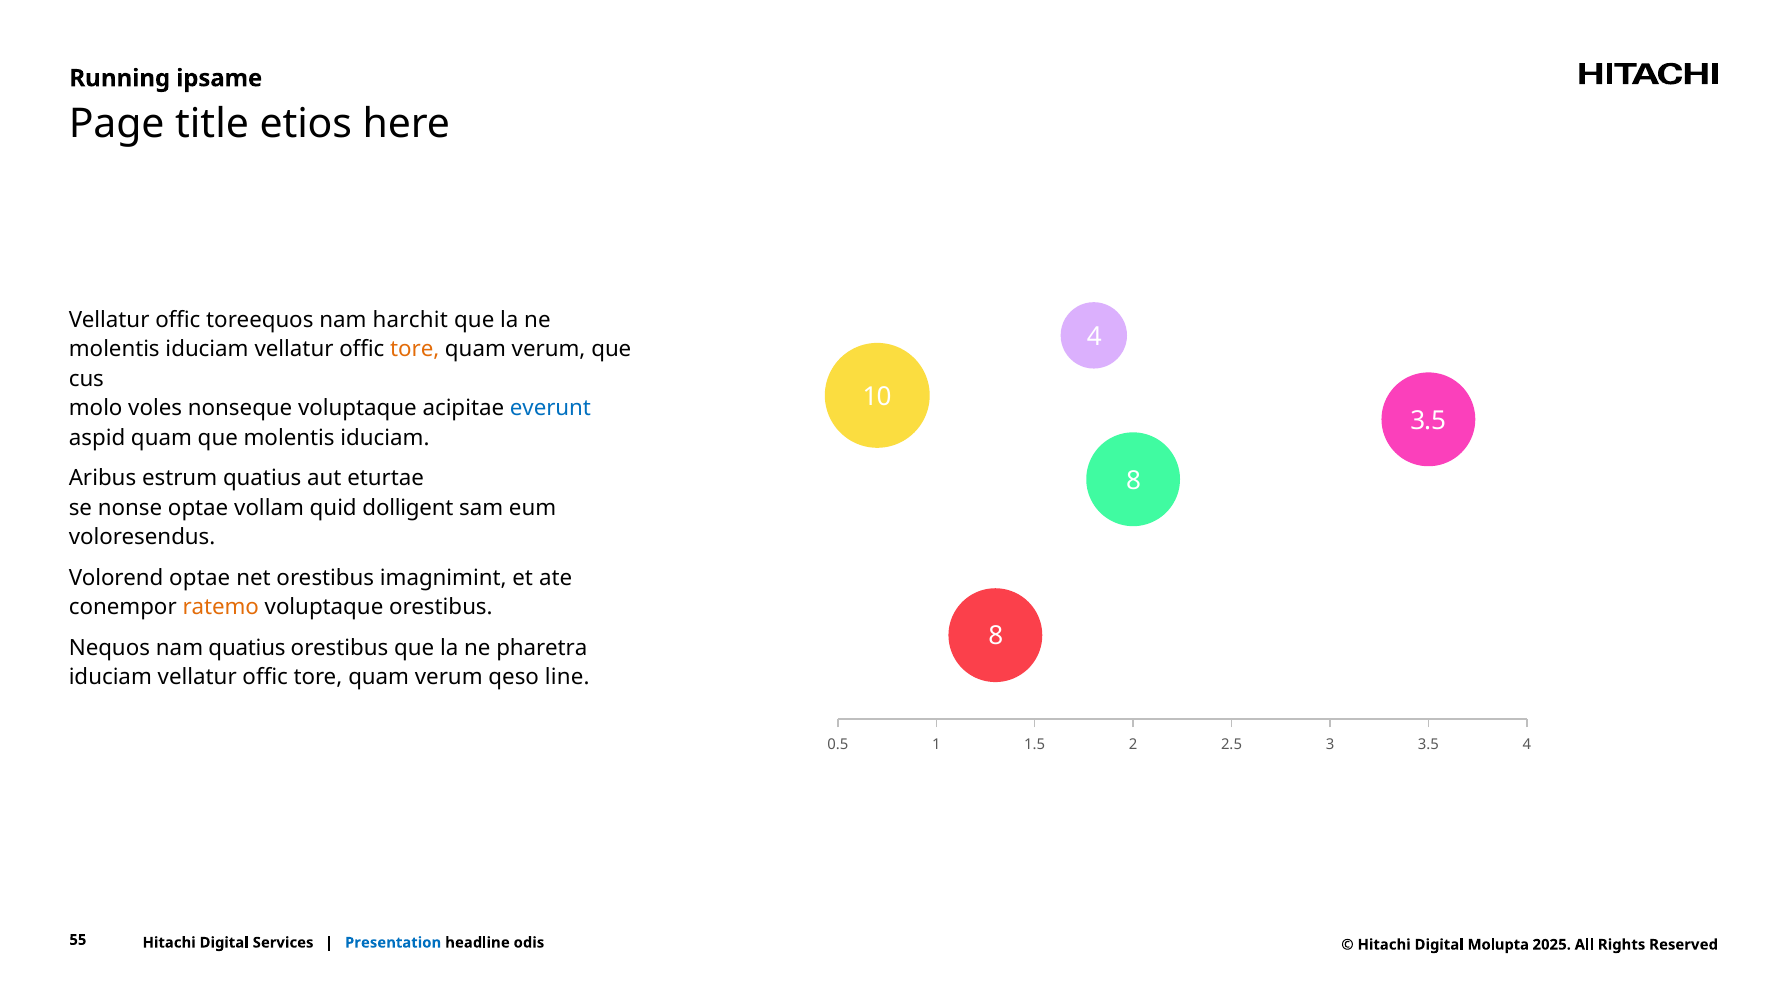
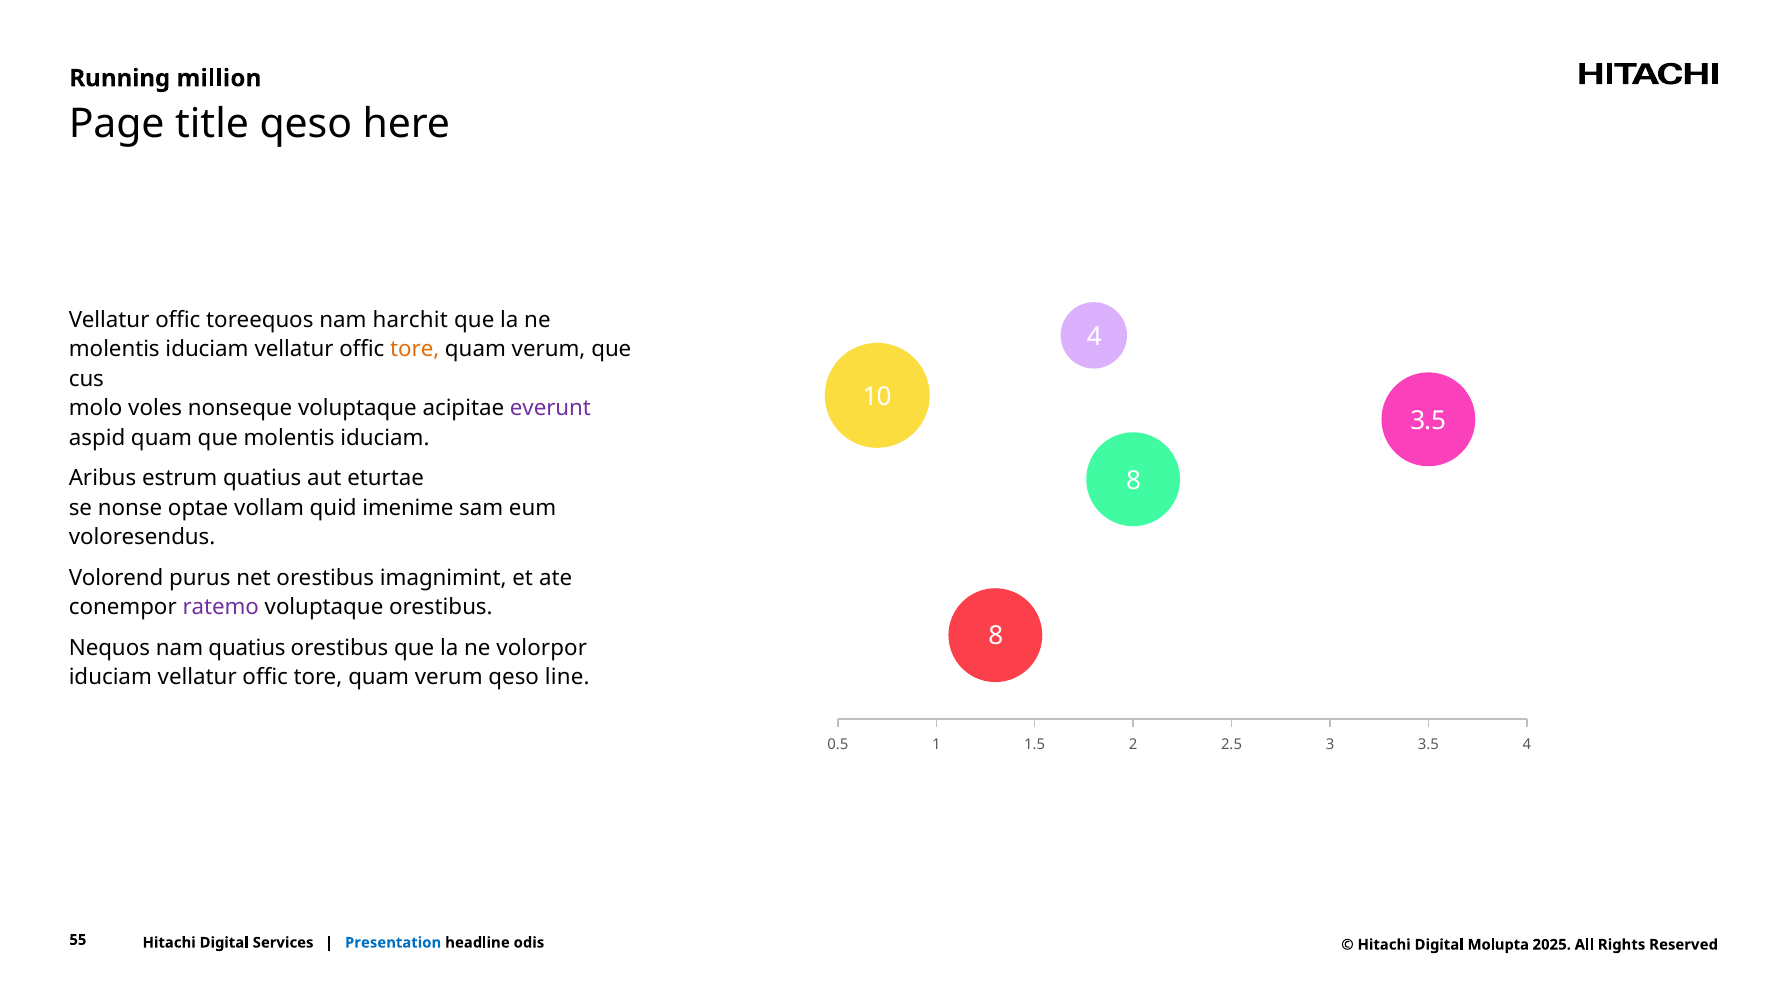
ipsame: ipsame -> million (219, 78)
title etios: etios -> qeso (306, 124)
everunt colour: blue -> purple (550, 408)
dolligent: dolligent -> imenime (408, 508)
Volorend optae: optae -> purus (200, 578)
ratemo colour: orange -> purple (221, 607)
pharetra: pharetra -> volorpor (542, 648)
